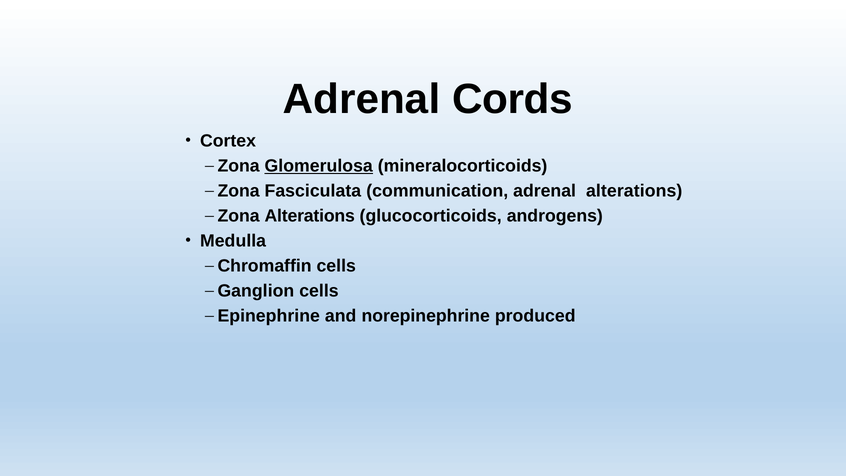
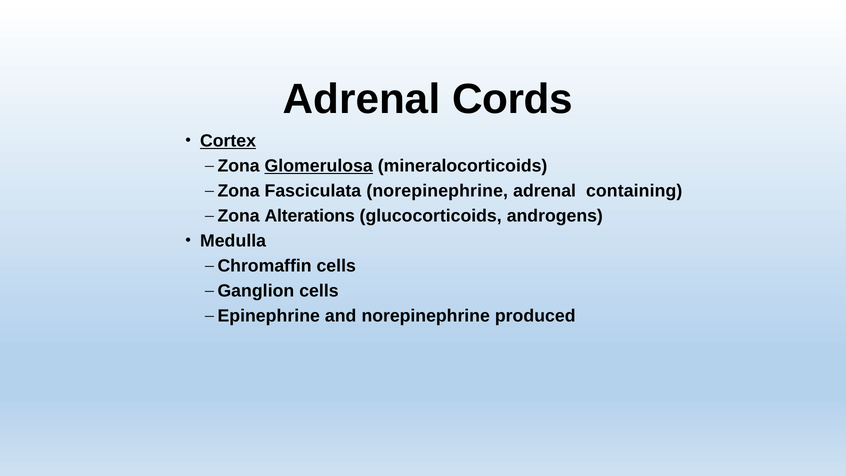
Cortex underline: none -> present (228, 141)
Fasciculata communication: communication -> norepinephrine (437, 191)
adrenal alterations: alterations -> containing (634, 191)
